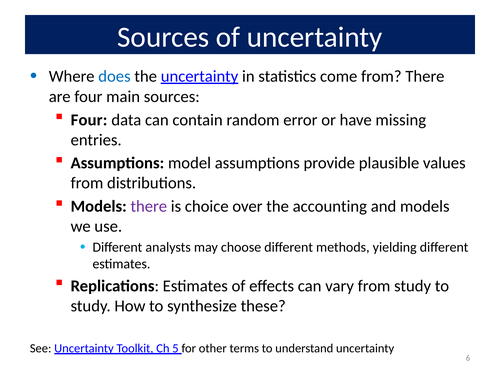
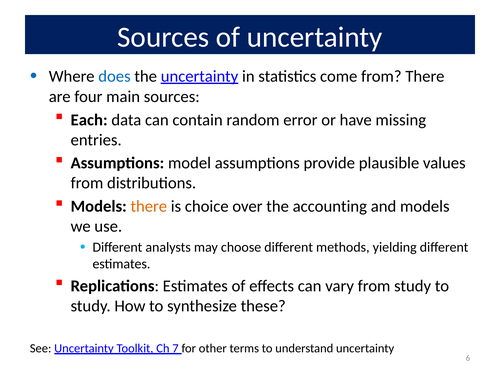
Four: Four -> Each (89, 120)
there colour: purple -> orange (149, 206)
5: 5 -> 7 (175, 348)
